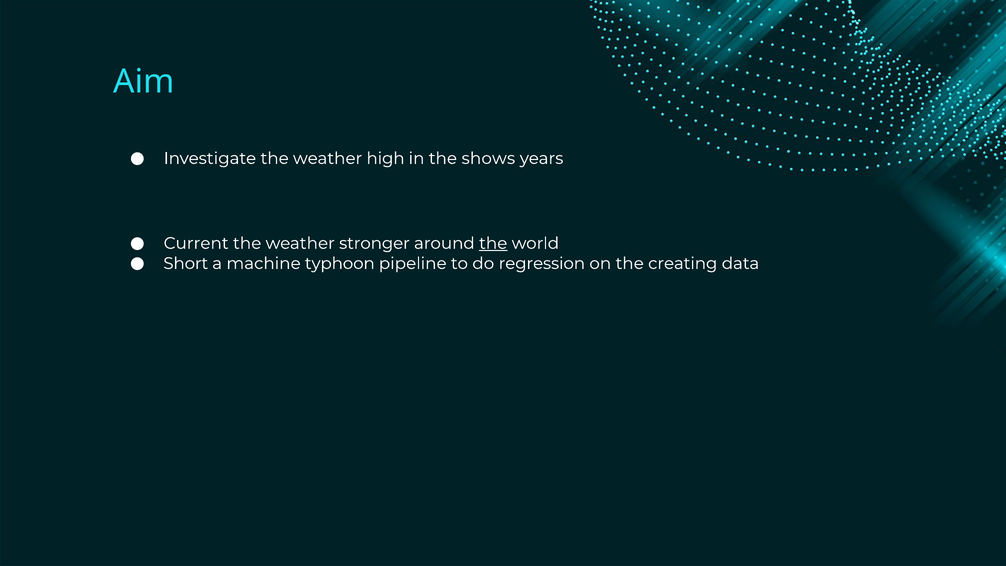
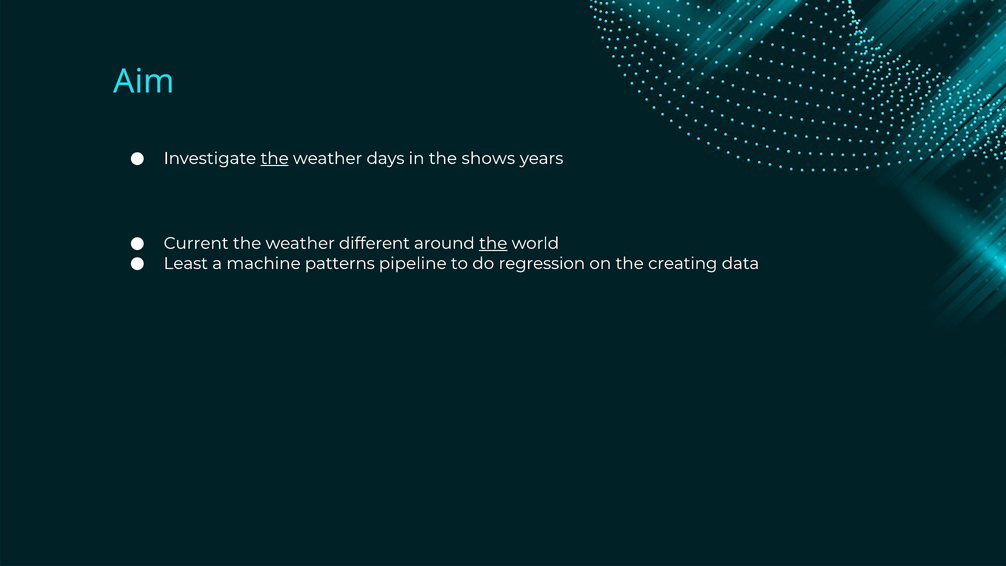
the underline: none -> present (275, 158)
high: high -> days (386, 158)
stronger: stronger -> different (374, 243)
Short: Short -> Least (186, 263)
typhoon: typhoon -> patterns (340, 263)
